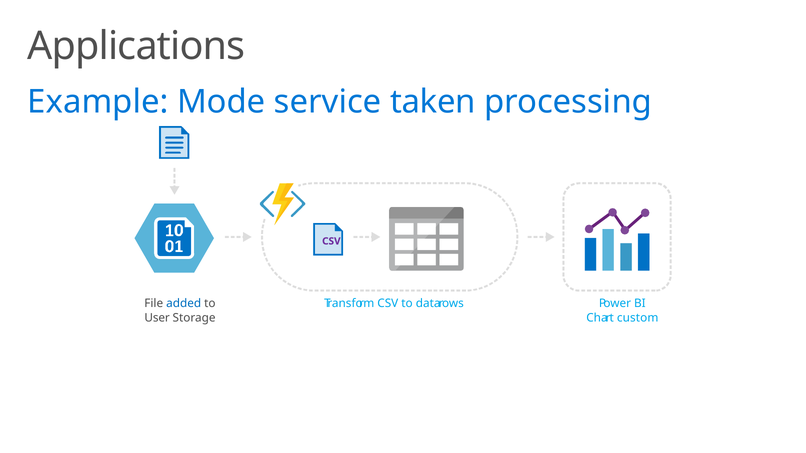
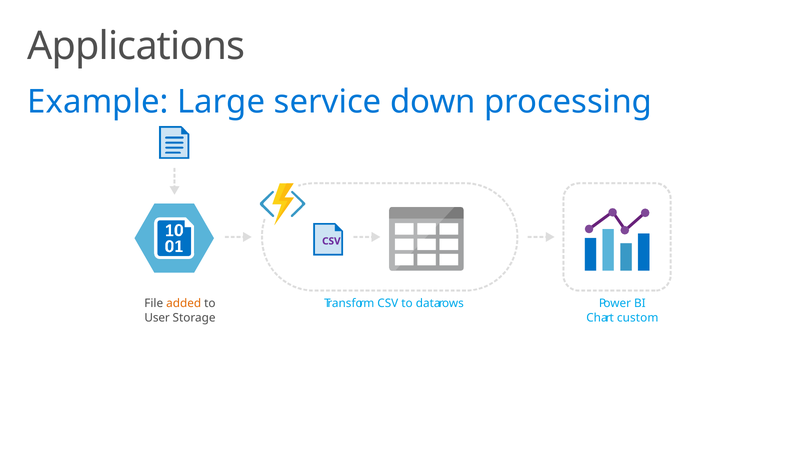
Mode: Mode -> Large (221, 102)
taken: taken -> down (433, 102)
added colour: blue -> orange (184, 304)
